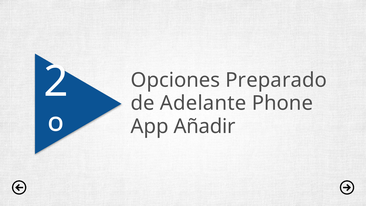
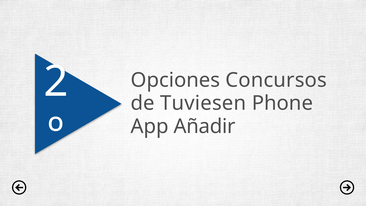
Preparado: Preparado -> Concursos (276, 80)
Adelante: Adelante -> Tuviesen (203, 103)
